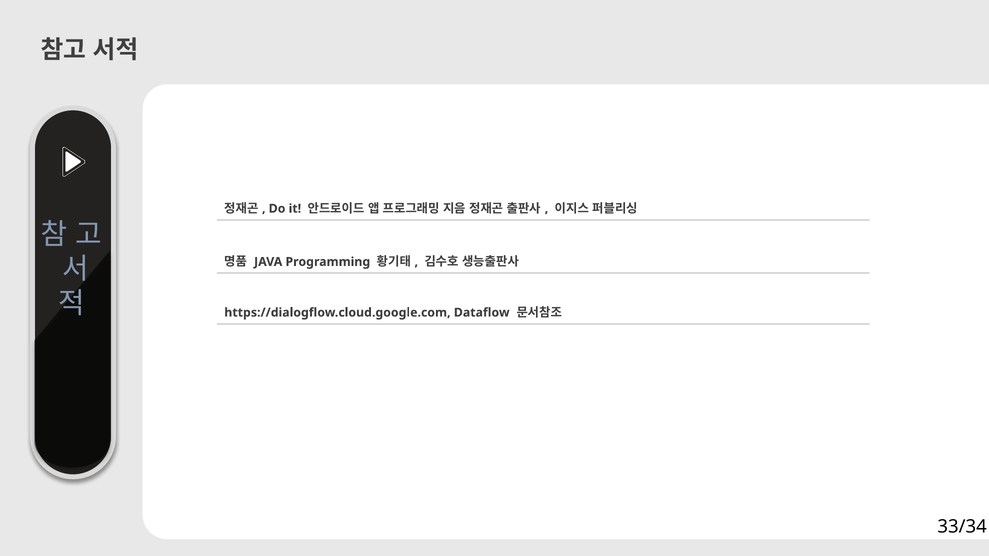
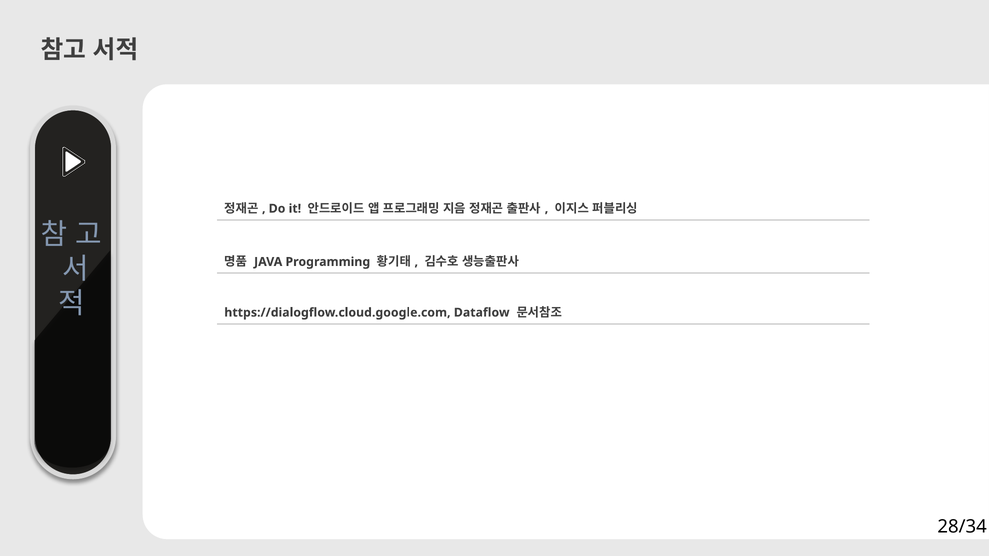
33/34: 33/34 -> 28/34 (962, 527)
